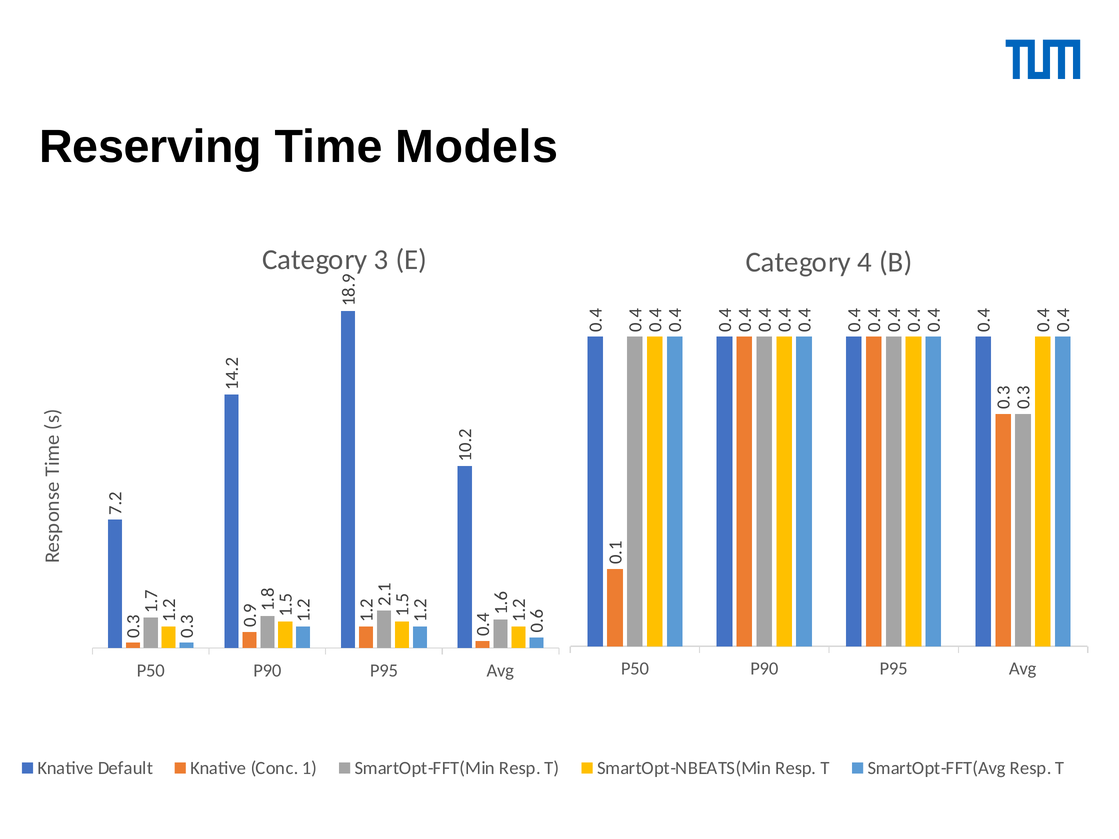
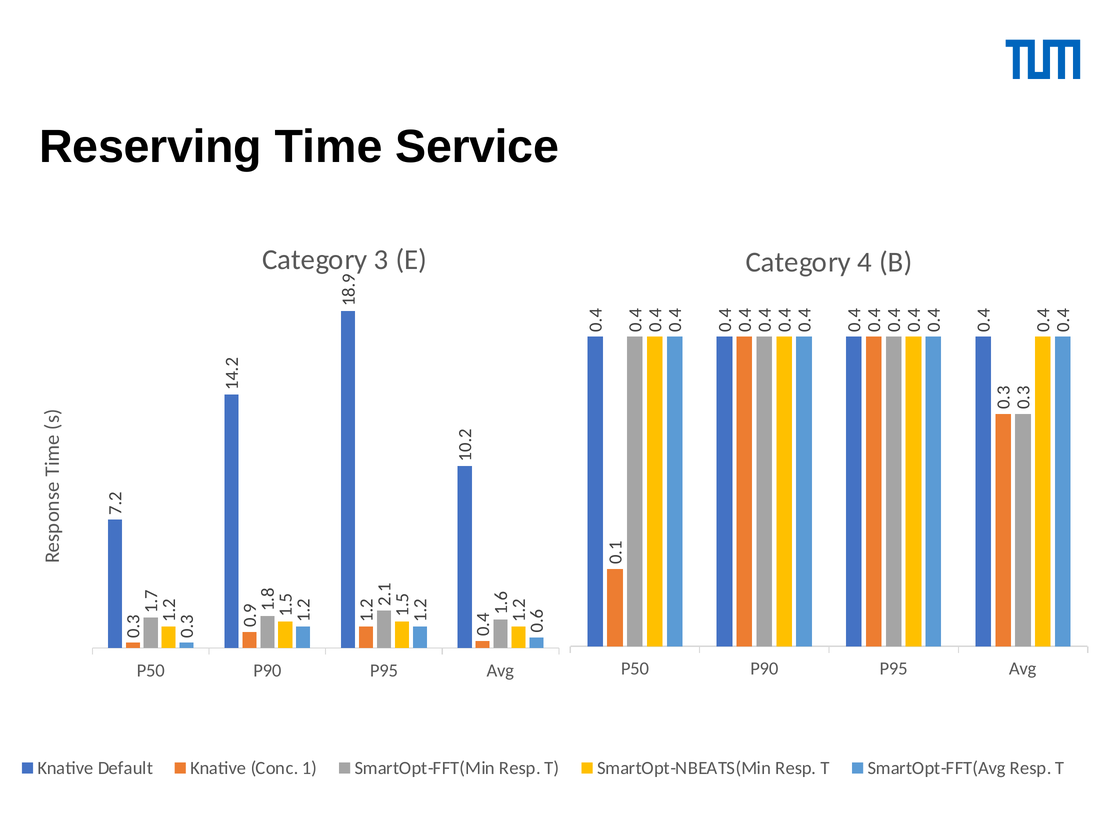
Models: Models -> Service (477, 147)
